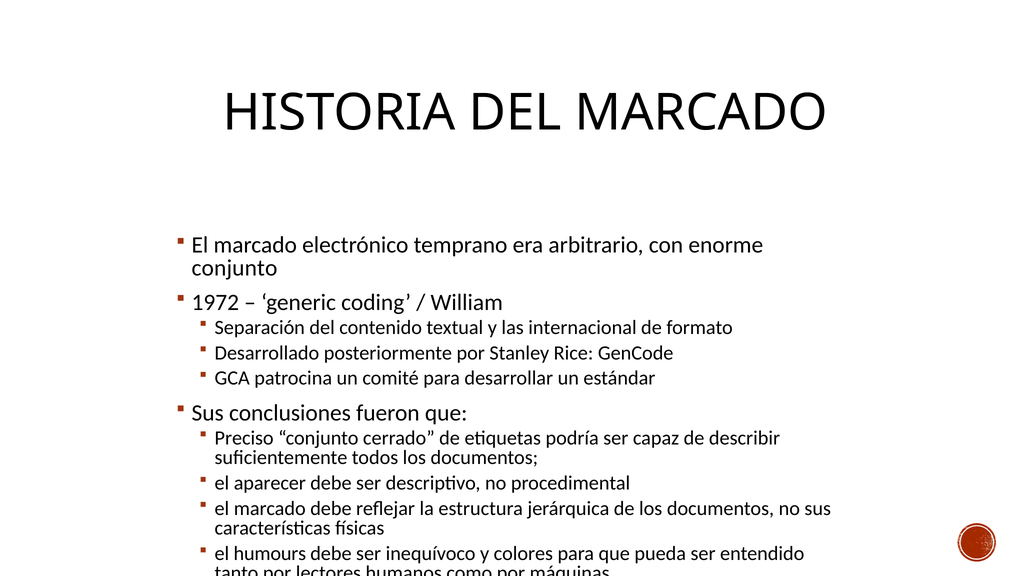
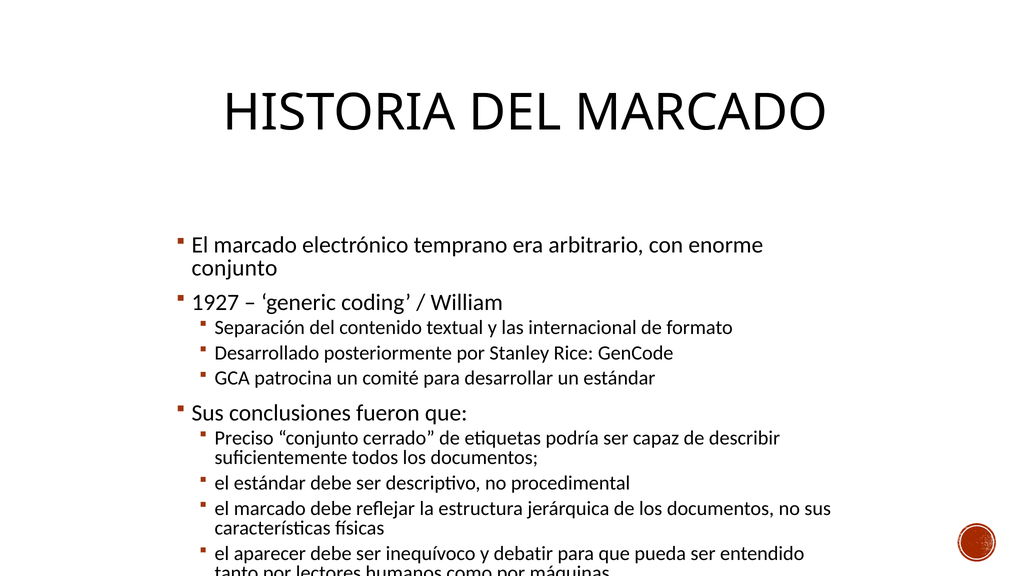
1972: 1972 -> 1927 (215, 302)
el aparecer: aparecer -> estándar (270, 483)
humours: humours -> aparecer (270, 554)
colores: colores -> debatir (523, 554)
